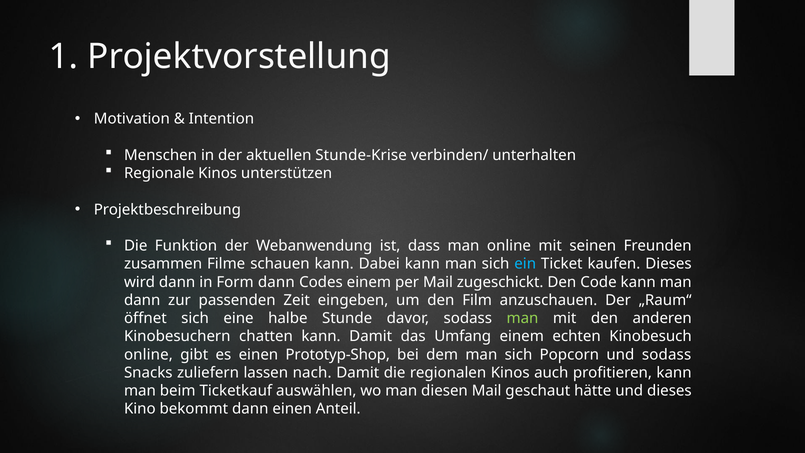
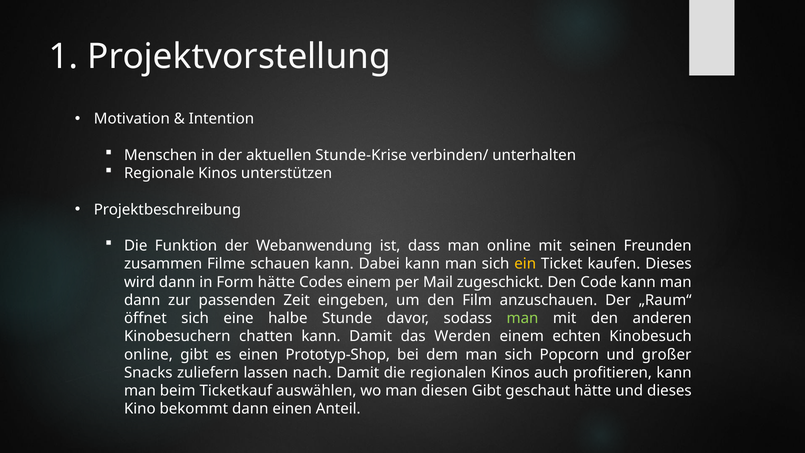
ein colour: light blue -> yellow (525, 264)
Form dann: dann -> hätte (276, 282)
Umfang: Umfang -> Werden (463, 336)
und sodass: sodass -> großer (667, 354)
diesen Mail: Mail -> Gibt (487, 391)
